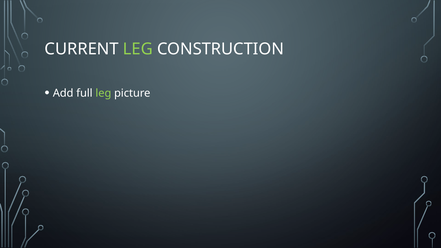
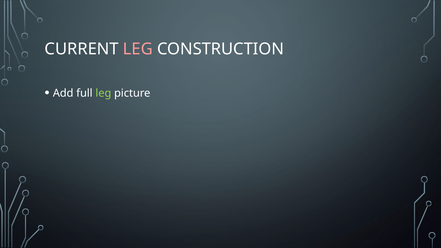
LEG colour: light green -> pink (138, 49)
